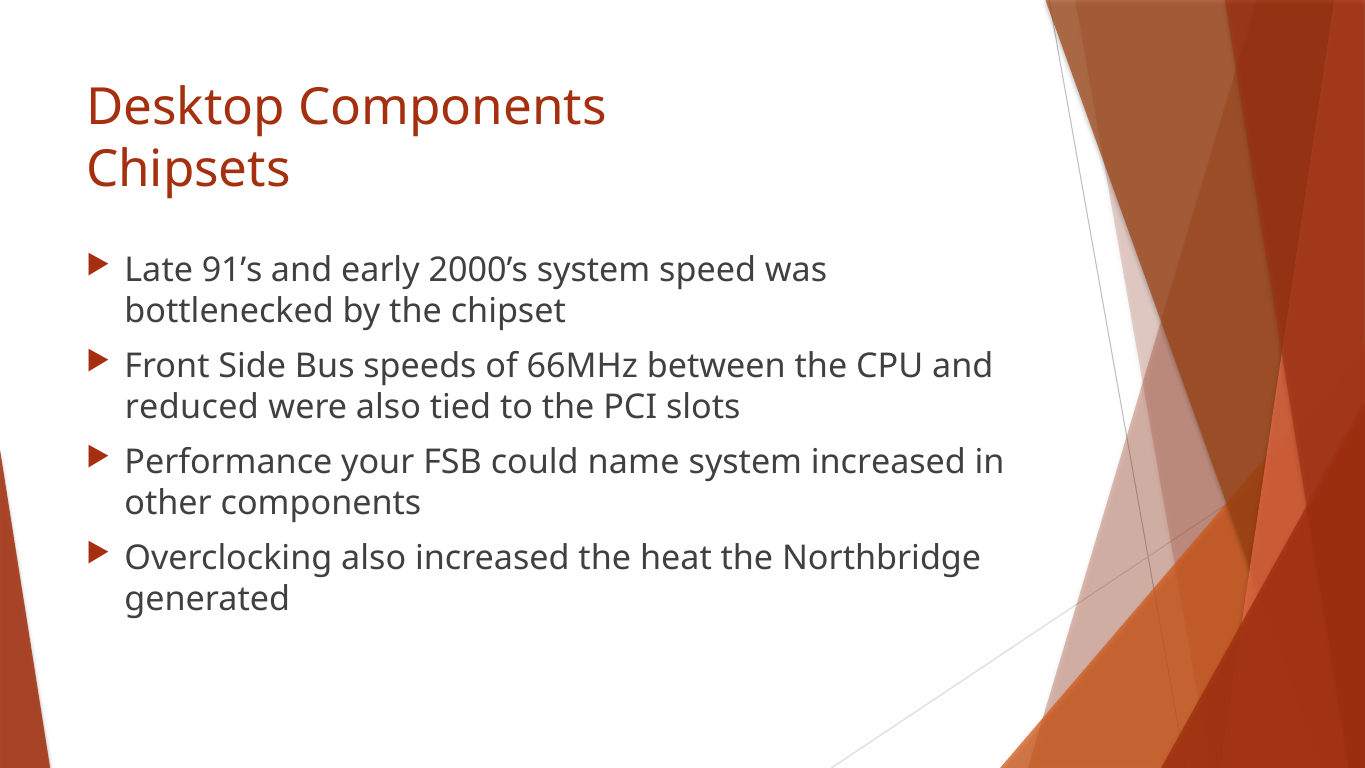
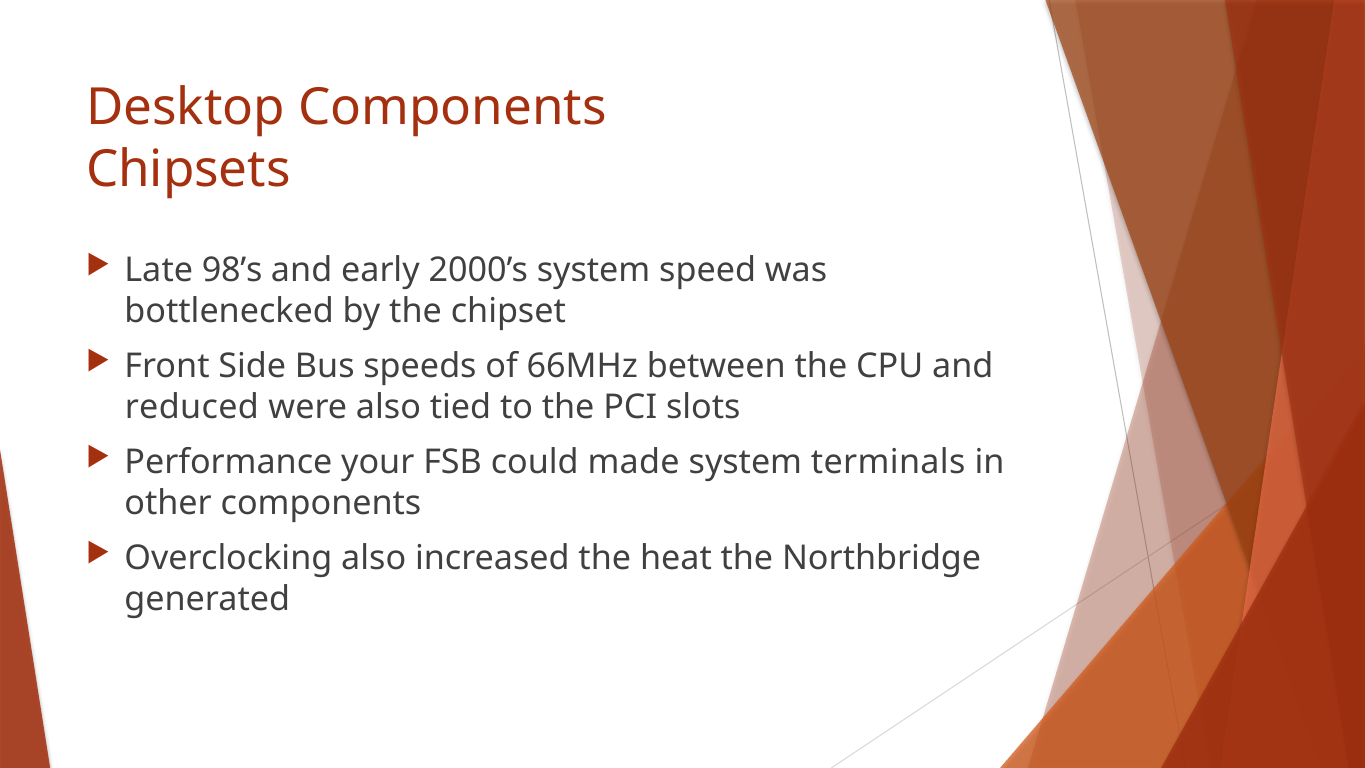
91’s: 91’s -> 98’s (232, 270)
name: name -> made (634, 462)
system increased: increased -> terminals (888, 462)
